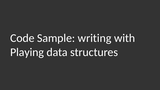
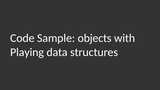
writing: writing -> objects (95, 38)
